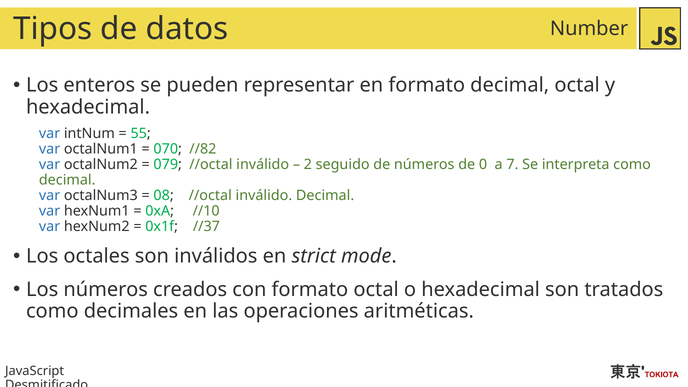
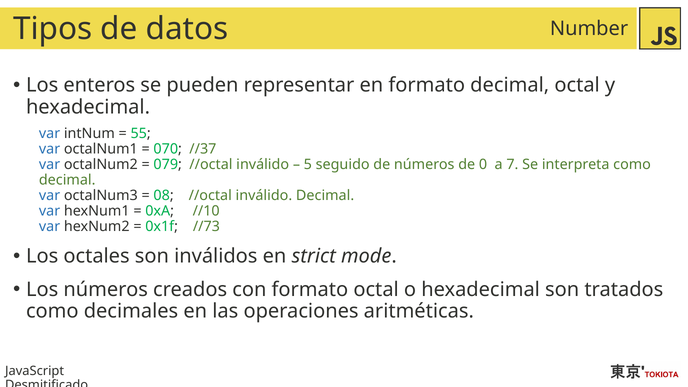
//82: //82 -> //37 (203, 149)
2: 2 -> 5 (308, 164)
//37: //37 -> //73 (206, 226)
